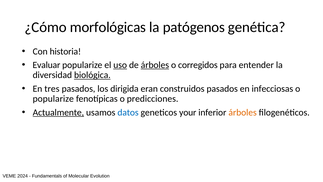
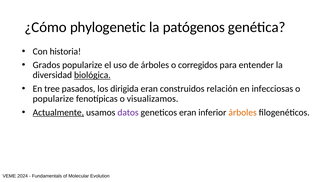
morfológicas: morfológicas -> phylogenetic (108, 27)
Evaluar: Evaluar -> Grados (46, 65)
uso underline: present -> none (120, 65)
árboles underline: present -> none (155, 65)
tres: tres -> tree (52, 89)
construidos pasados: pasados -> relación (222, 89)
predicciones: predicciones -> visualizamos (153, 99)
datos colour: blue -> purple (128, 112)
geneticos your: your -> eran (188, 112)
